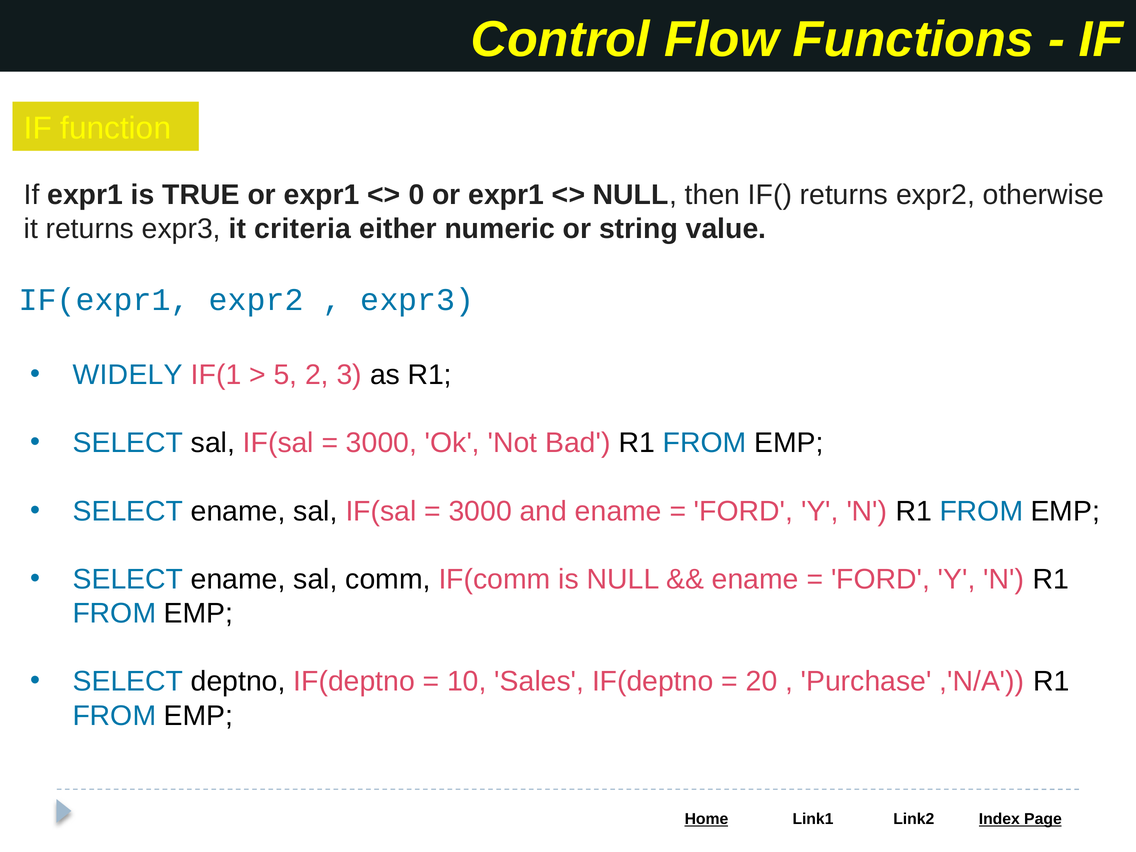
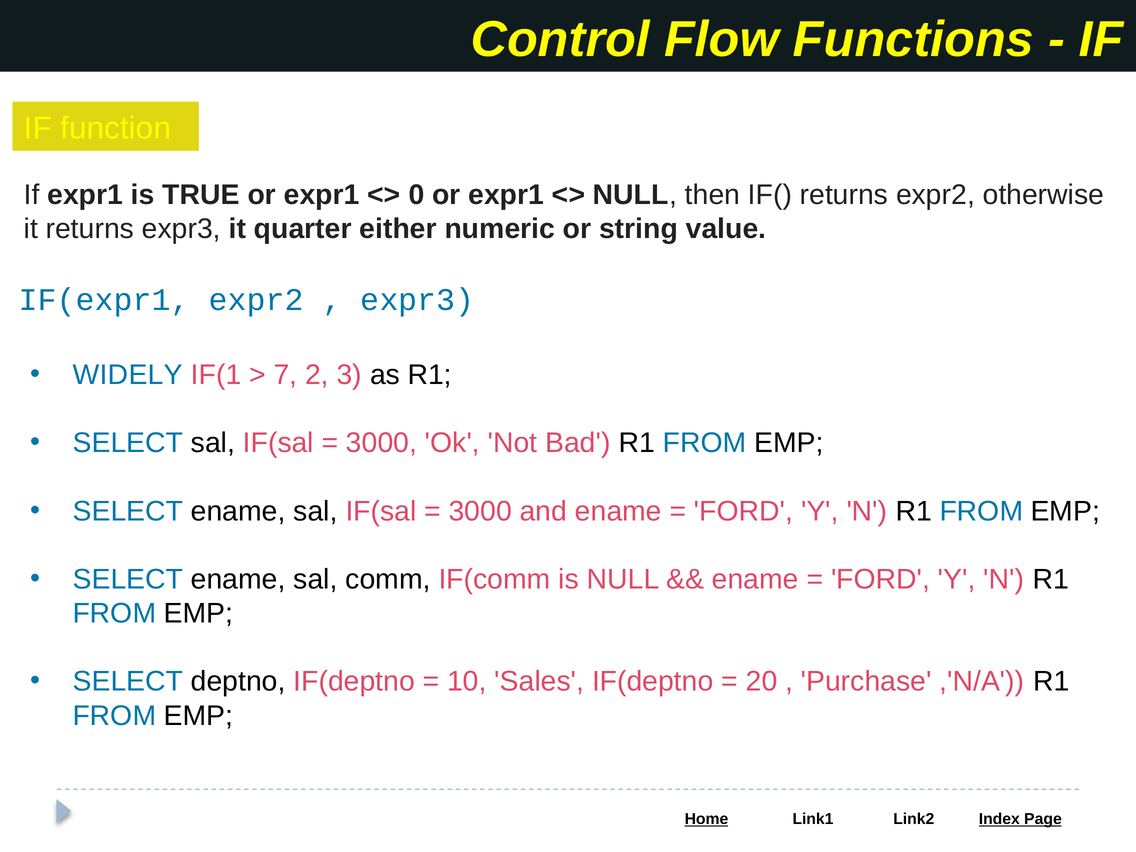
criteria: criteria -> quarter (303, 229)
5: 5 -> 7 (285, 375)
